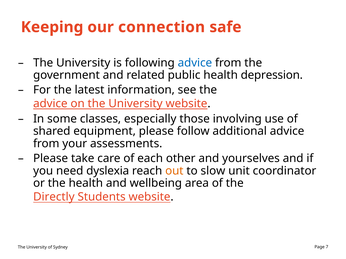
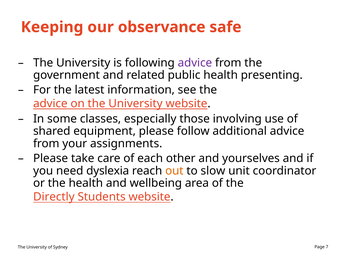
connection: connection -> observance (162, 27)
advice colour: blue -> purple (195, 63)
depression: depression -> presenting (272, 75)
assessments: assessments -> assignments (126, 144)
